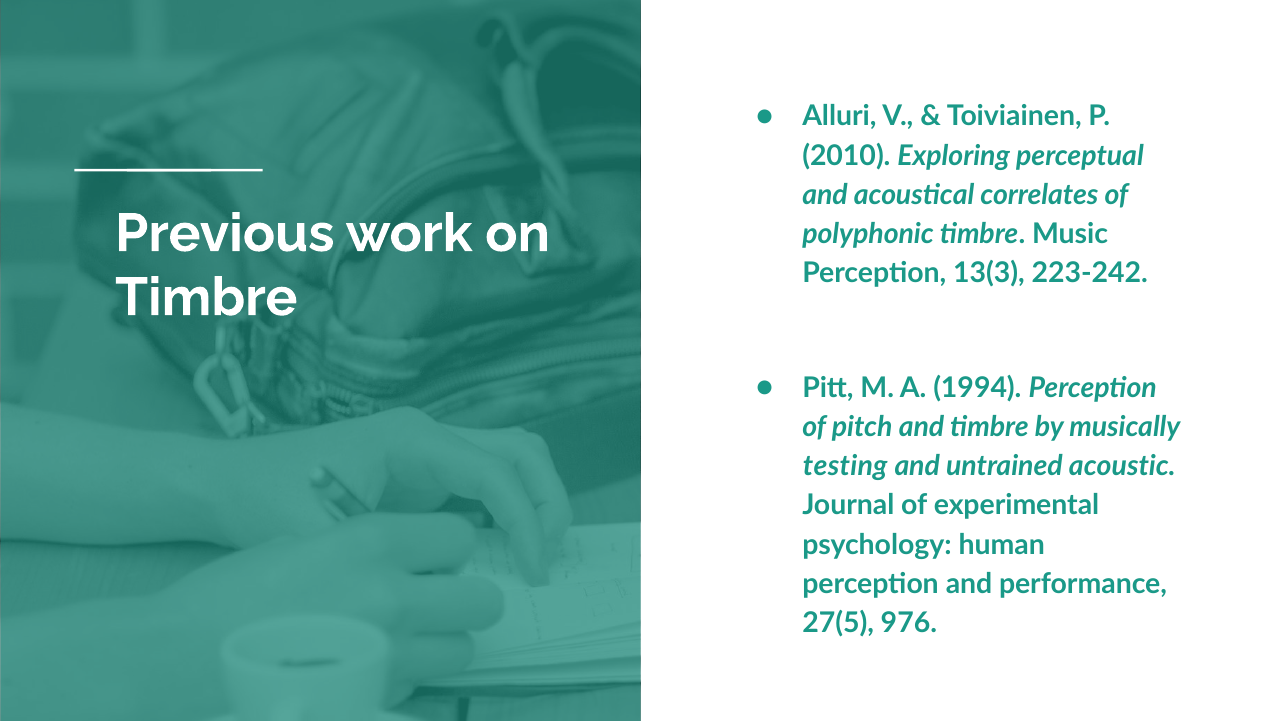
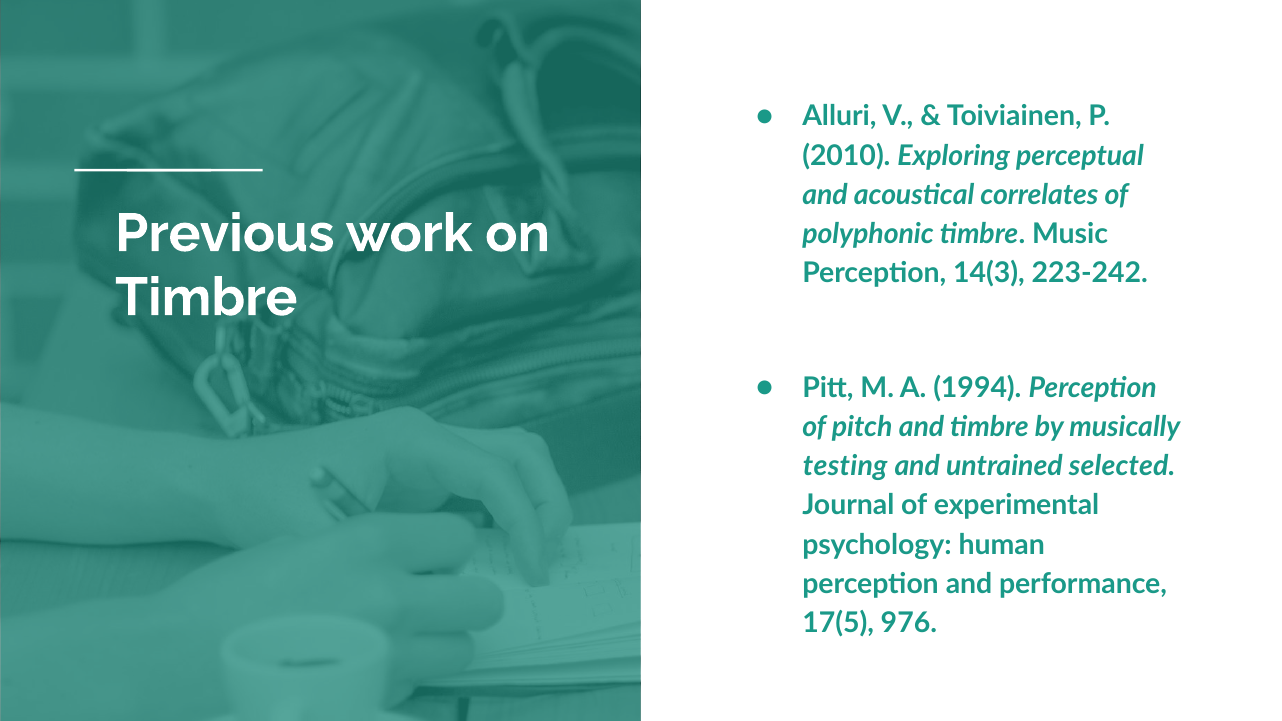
13(3: 13(3 -> 14(3 (989, 274)
acoustic: acoustic -> selected (1122, 466)
27(5: 27(5 -> 17(5 (838, 623)
